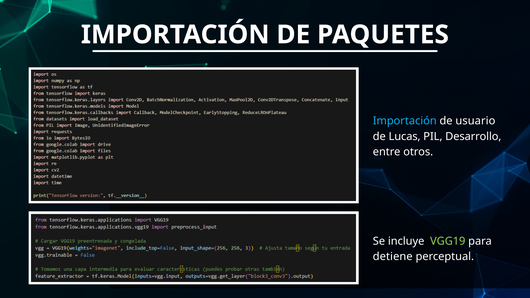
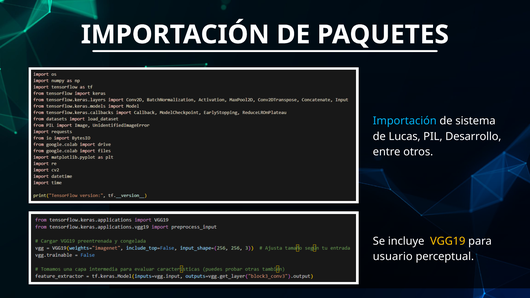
usuario: usuario -> sistema (475, 121)
VGG19 colour: light green -> yellow (448, 241)
detiene: detiene -> usuario (393, 257)
